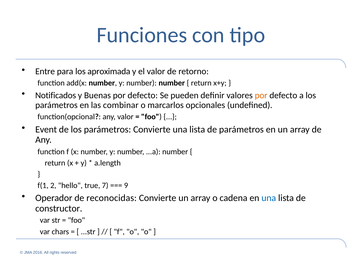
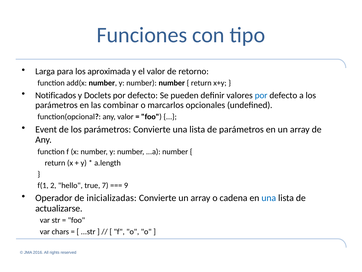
Entre: Entre -> Larga (45, 71)
Buenas: Buenas -> Doclets (98, 95)
por colour: orange -> blue (261, 95)
reconocidas: reconocidas -> inicializadas (112, 198)
constructor: constructor -> actualizarse (59, 208)
